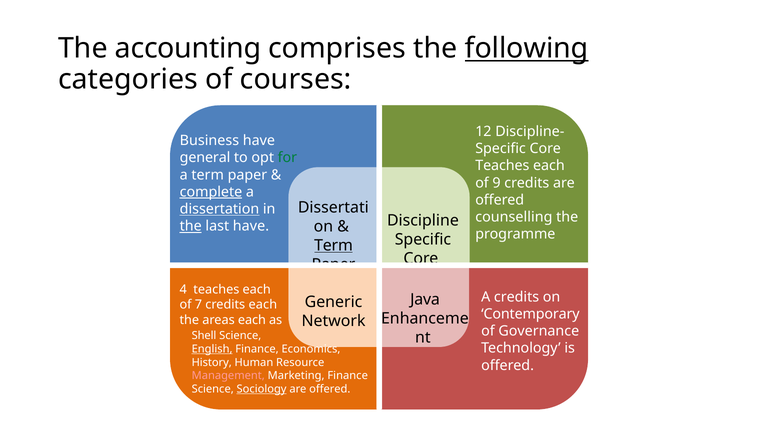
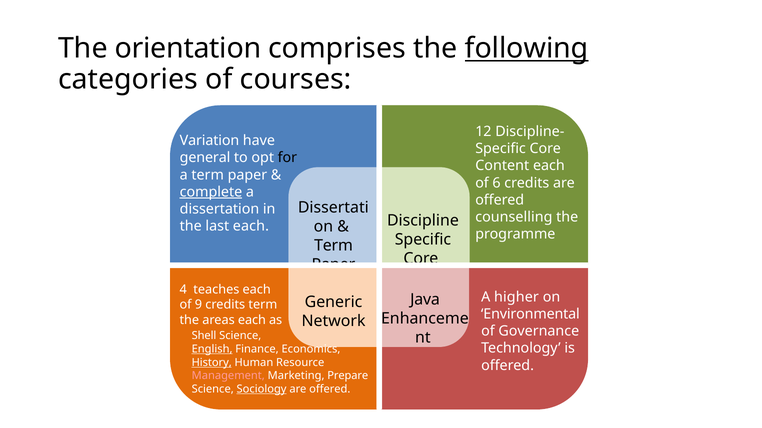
accounting: accounting -> orientation (188, 49)
Business: Business -> Variation (209, 141)
for colour: green -> black (287, 158)
Teaches: Teaches -> Content (502, 166)
9: 9 -> 6 (497, 183)
dissertation underline: present -> none (219, 209)
the underline: present -> none (191, 227)
last have: have -> each (251, 227)
Term underline: present -> none (333, 246)
A credits: credits -> higher (516, 297)
7: 7 -> 9 (198, 305)
credits each: each -> term (263, 305)
Contemporary: Contemporary -> Environmental (530, 314)
History underline: none -> present (212, 363)
Marketing Finance: Finance -> Prepare (348, 376)
